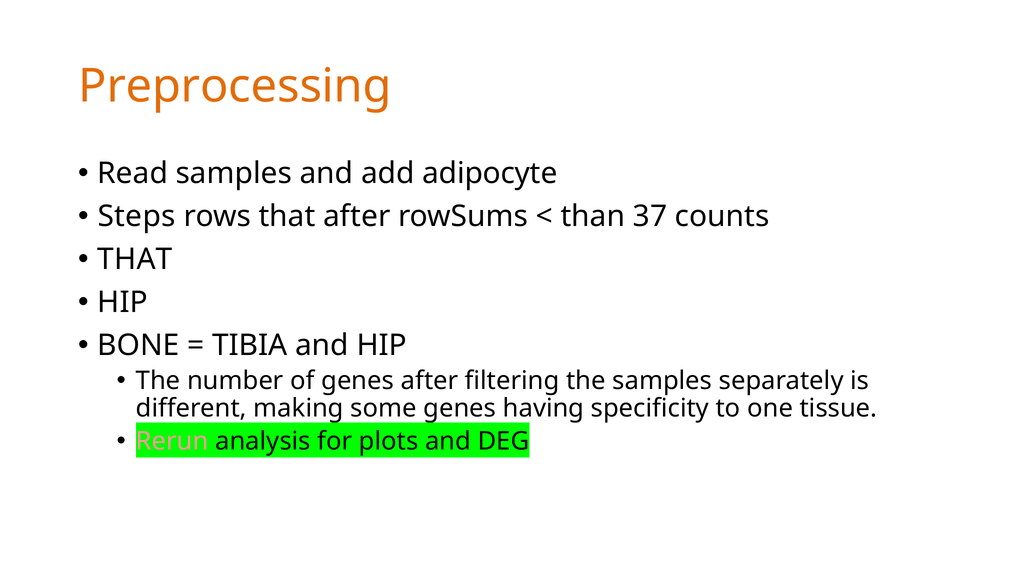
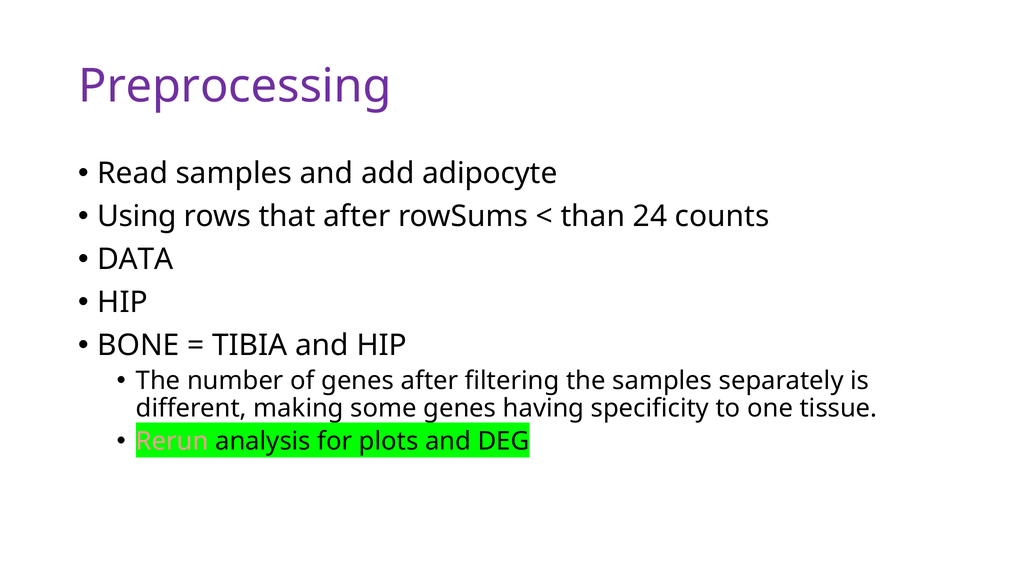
Preprocessing colour: orange -> purple (235, 86)
Steps: Steps -> Using (137, 216)
37: 37 -> 24 (650, 216)
THAT: THAT -> DATA (135, 260)
